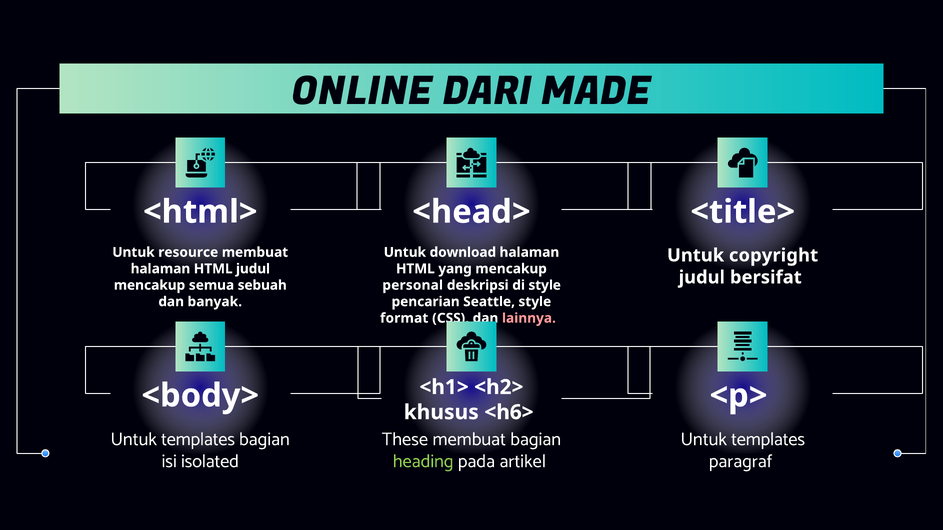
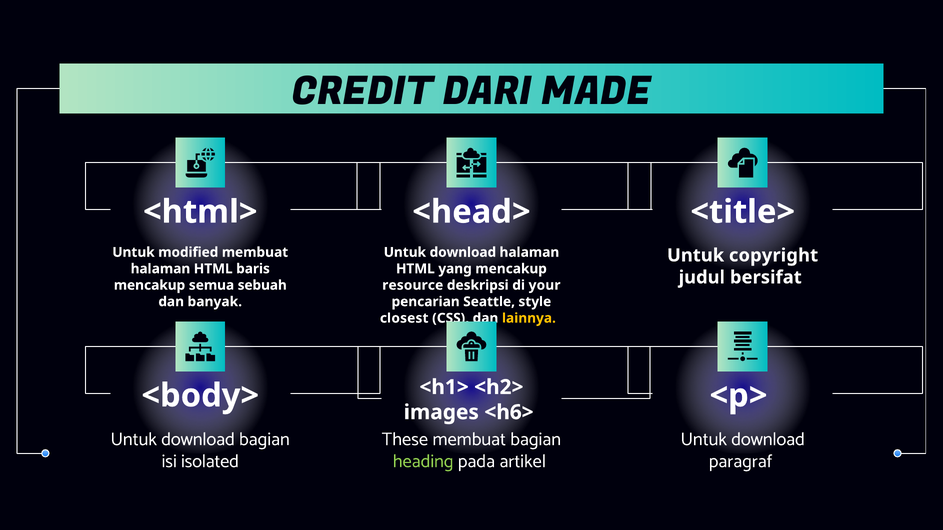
ONLINE: ONLINE -> CREDIT (363, 91)
resource: resource -> modified (188, 252)
HTML judul: judul -> baris (253, 269)
personal: personal -> resource (413, 285)
di style: style -> your (545, 285)
format: format -> closest (404, 318)
lainnya colour: pink -> yellow (529, 318)
khusus: khusus -> images (441, 413)
templates: templates -> download (198, 439)
templates: templates -> download (768, 439)
